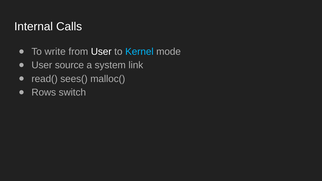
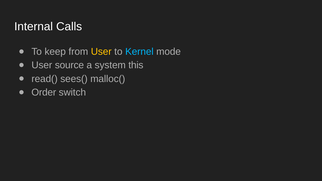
write: write -> keep (55, 52)
User colour: white -> yellow (101, 52)
link: link -> this (136, 65)
Rows: Rows -> Order (44, 92)
